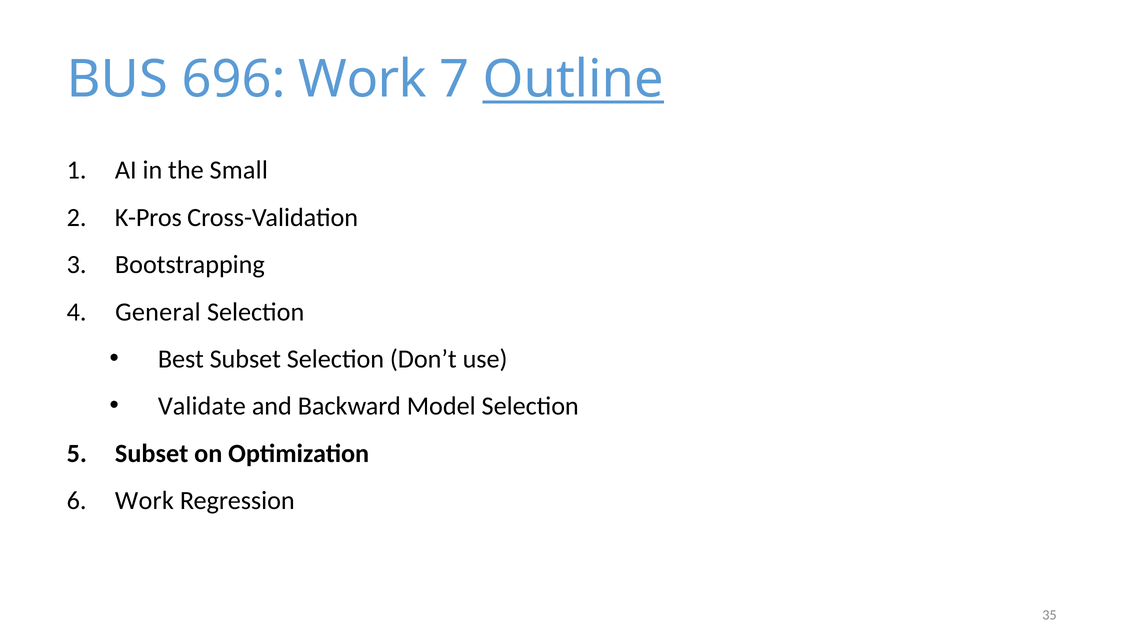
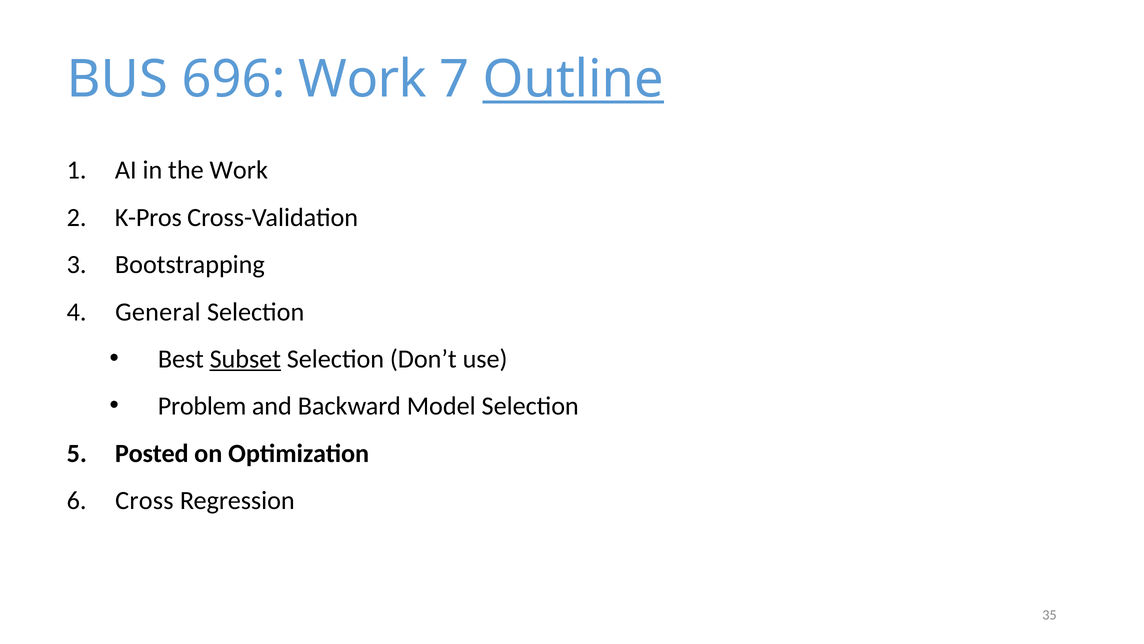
the Small: Small -> Work (239, 170)
Subset underline: none -> present (245, 359)
Validate: Validate -> Problem (202, 406)
Subset: Subset -> Posted (152, 453)
Work: Work -> Cross (144, 500)
